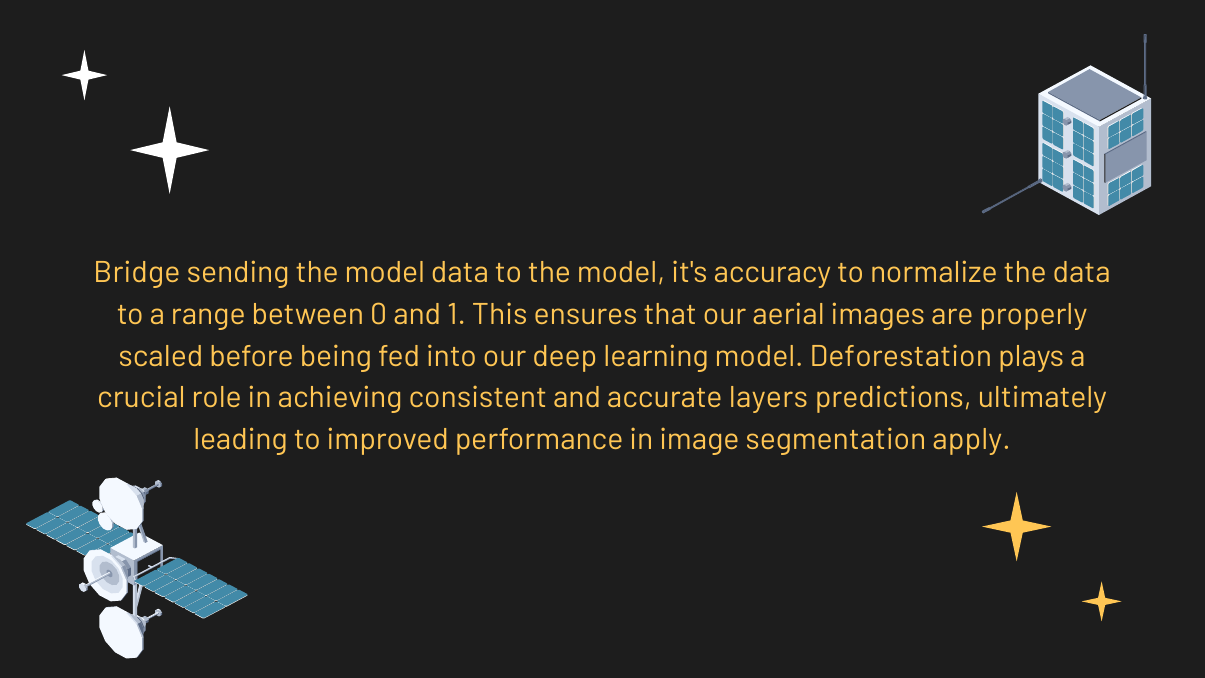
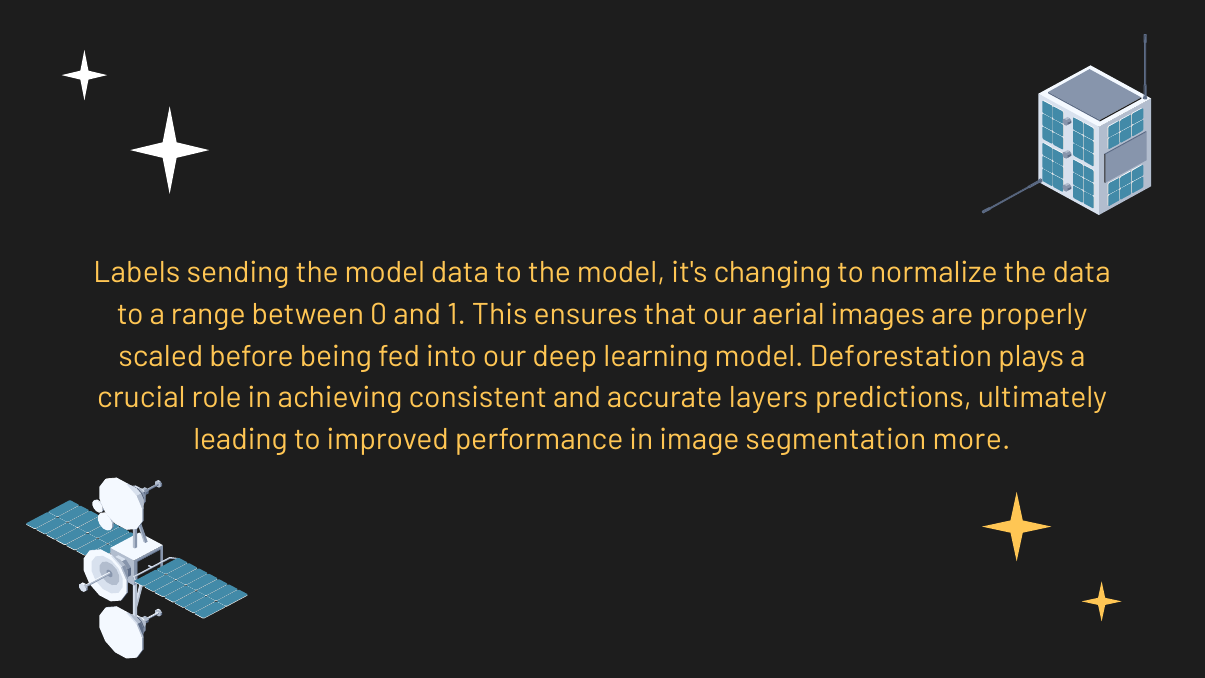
Bridge: Bridge -> Labels (137, 273)
accuracy: accuracy -> changing (772, 273)
apply: apply -> more (972, 439)
